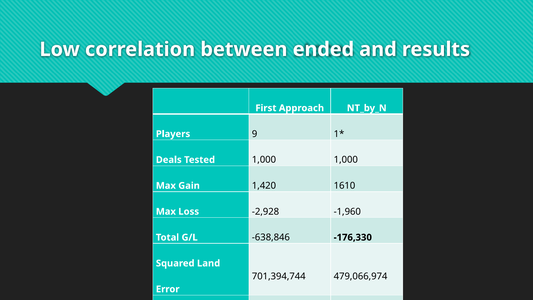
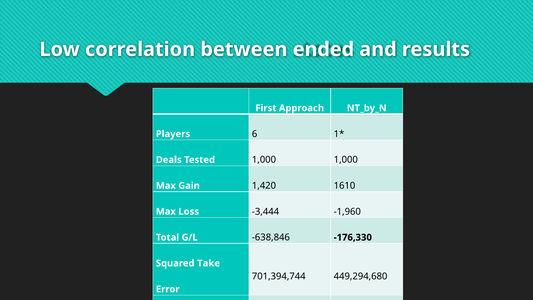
9: 9 -> 6 (255, 134)
-2,928: -2,928 -> -3,444 (265, 211)
Land: Land -> Take (209, 263)
479,066,974: 479,066,974 -> 449,294,680 (361, 276)
